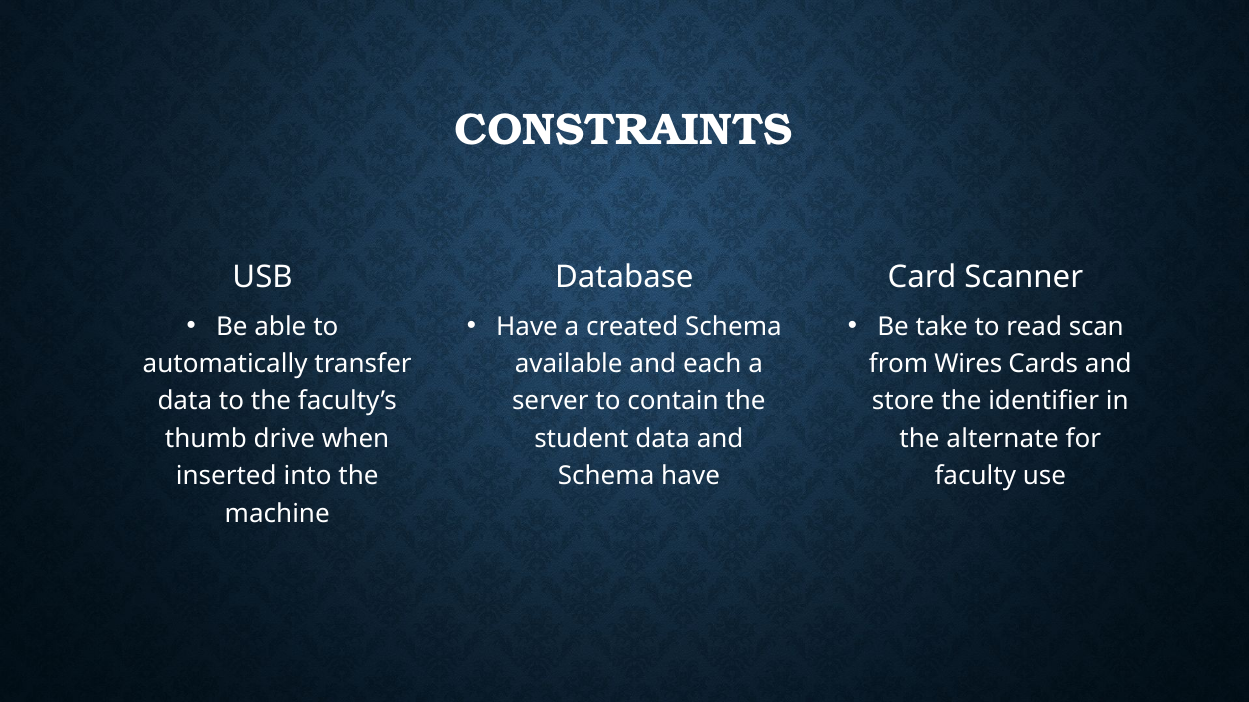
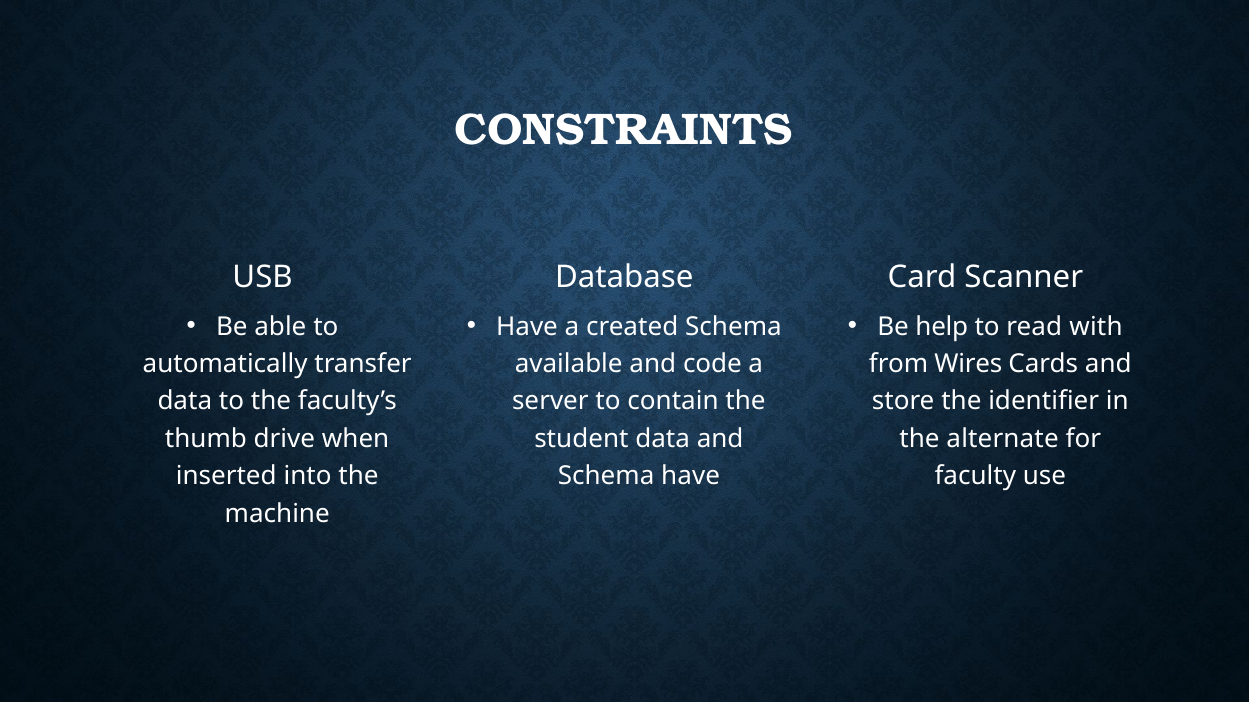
take: take -> help (942, 327)
scan: scan -> with (1096, 327)
each: each -> code (712, 364)
